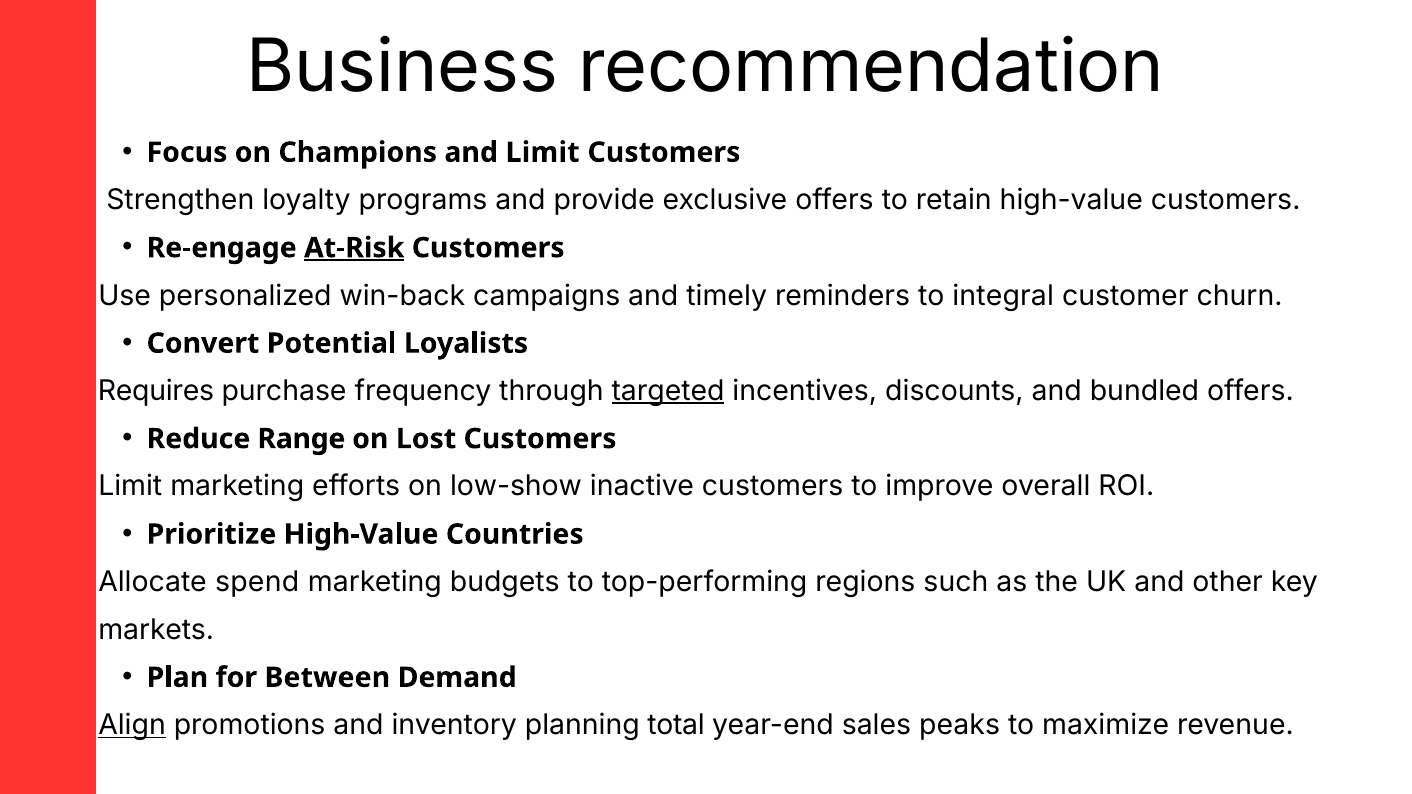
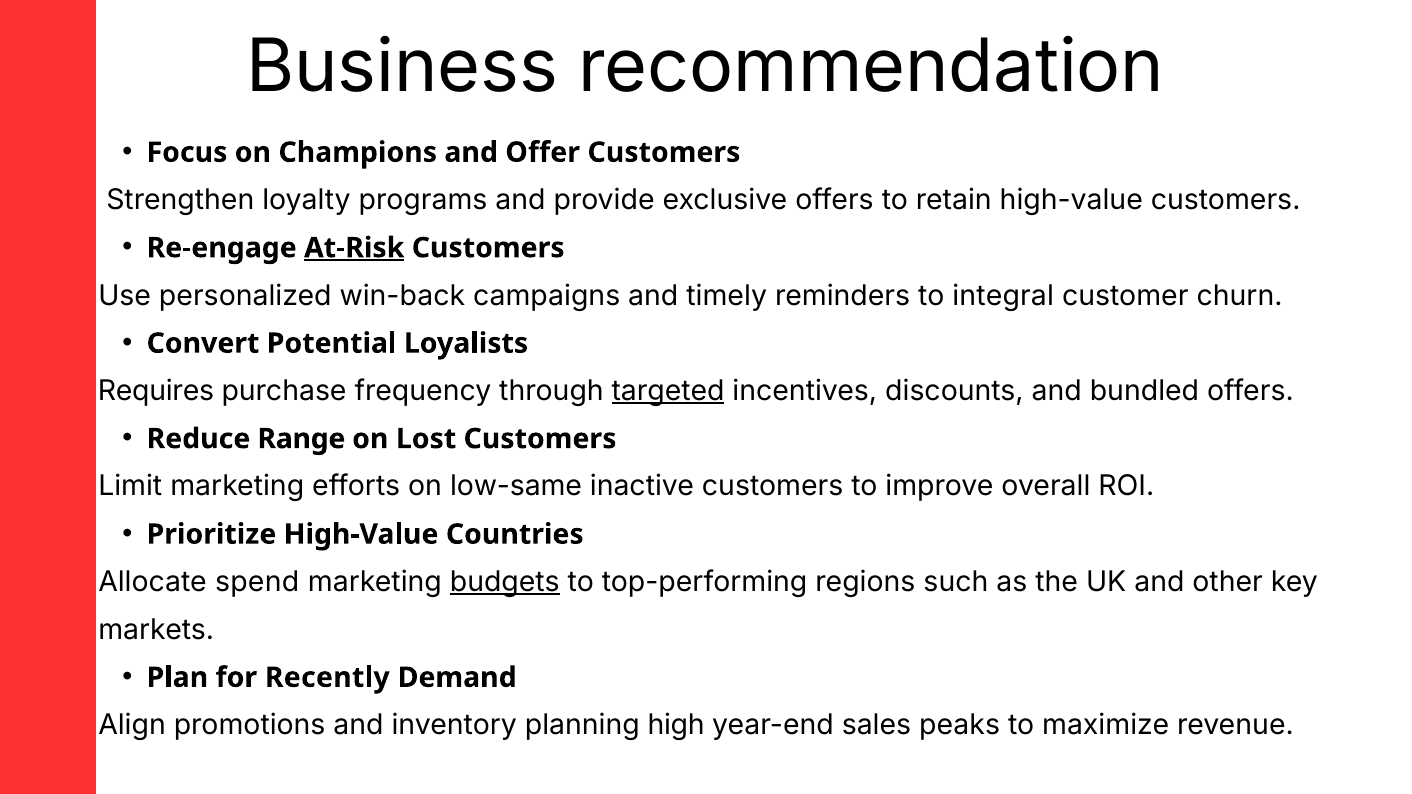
and Limit: Limit -> Offer (543, 152)
low-show: low-show -> low-same (516, 487)
budgets underline: none -> present (505, 582)
Between: Between -> Recently (327, 678)
Align underline: present -> none (132, 725)
total: total -> high (676, 725)
